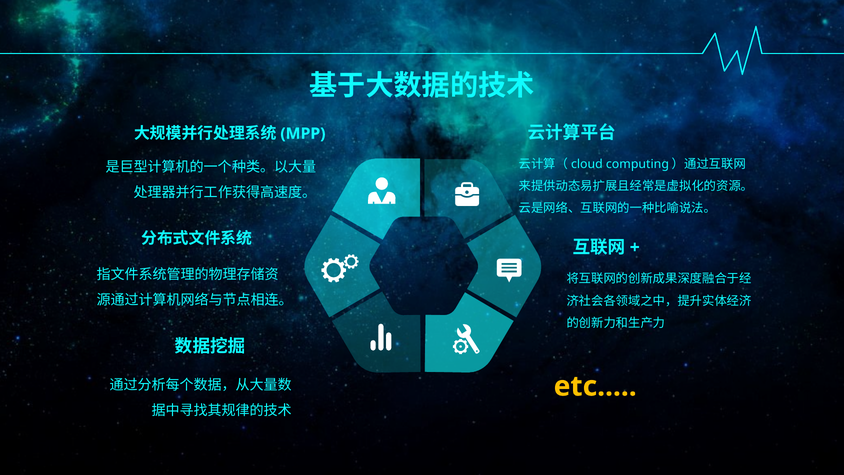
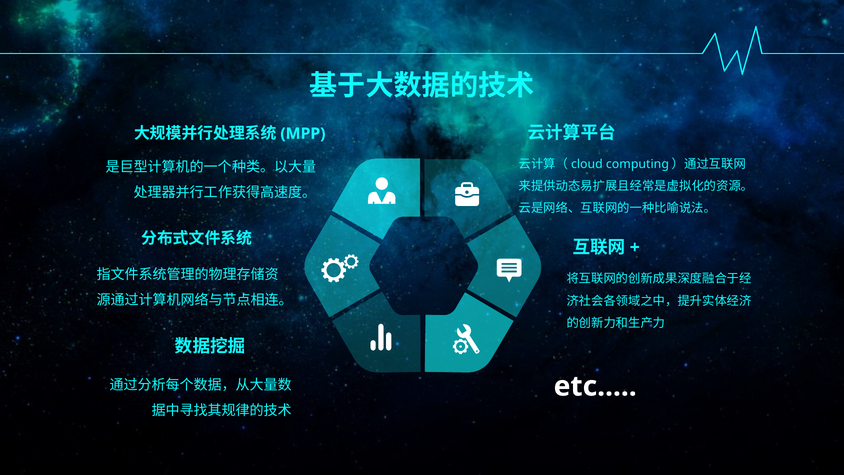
etc colour: yellow -> white (595, 386)
